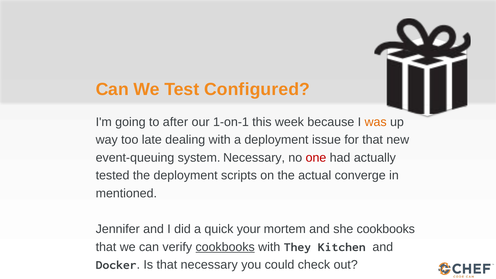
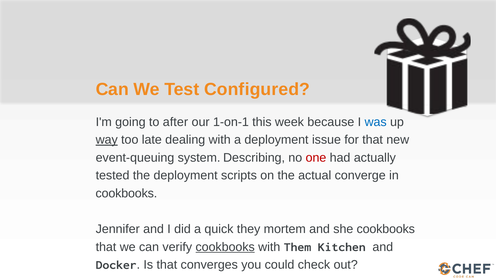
was colour: orange -> blue (376, 122)
way underline: none -> present (107, 140)
system Necessary: Necessary -> Describing (254, 158)
mentioned: mentioned -> cookbooks (126, 193)
your: your -> they (249, 229)
They: They -> Them (297, 247)
that necessary: necessary -> converges (209, 265)
